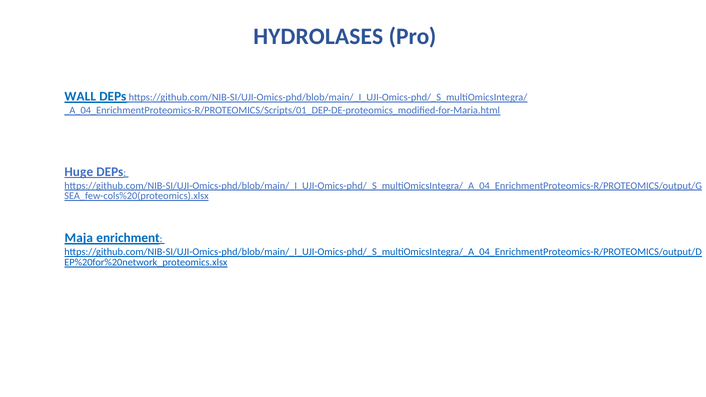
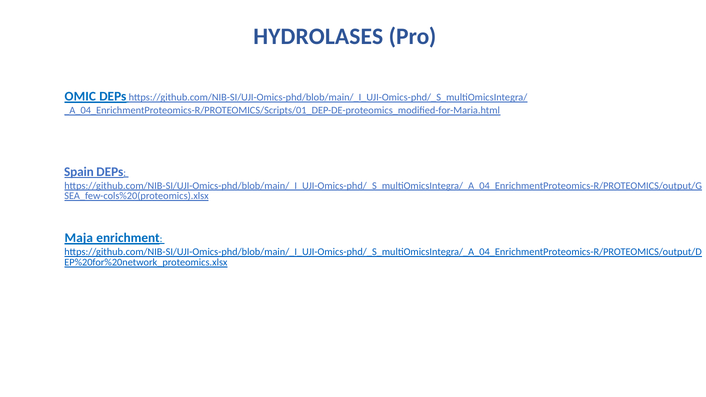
WALL: WALL -> OMIC (80, 97)
Huge: Huge -> Spain (79, 172)
